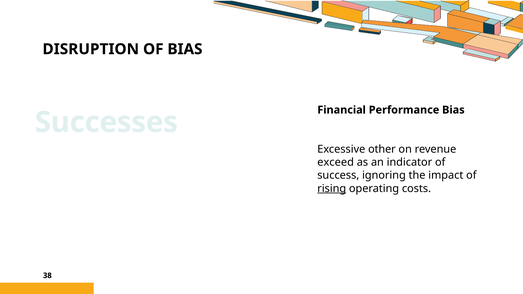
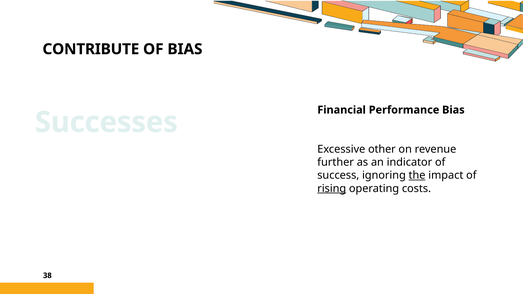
DISRUPTION: DISRUPTION -> CONTRIBUTE (91, 49)
exceed: exceed -> further (336, 162)
the underline: none -> present (417, 175)
